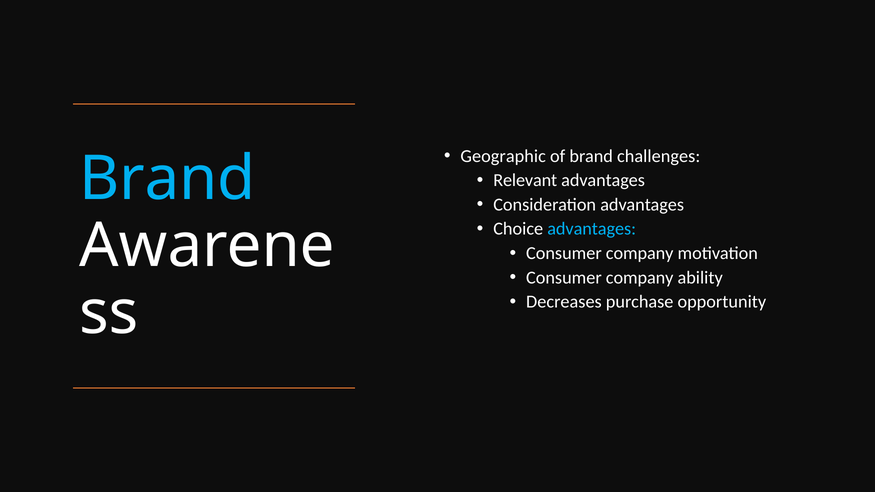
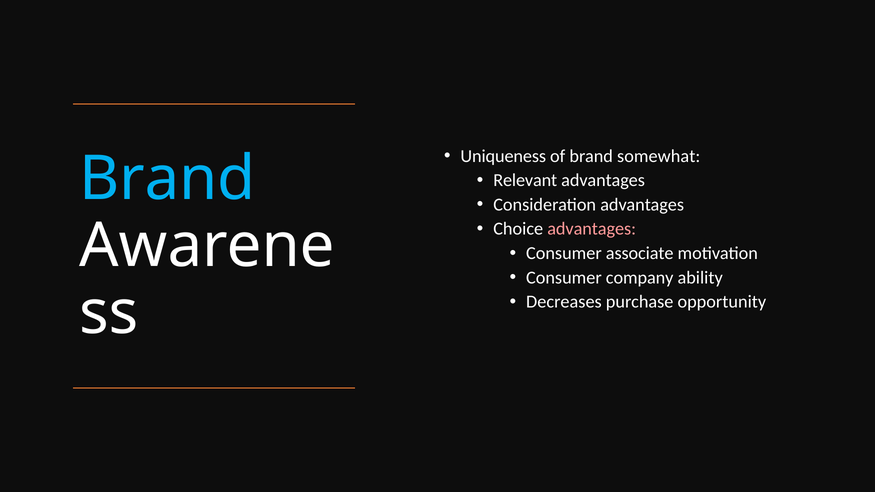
Geographic: Geographic -> Uniqueness (503, 156)
challenges: challenges -> somewhat (659, 156)
advantages colour: light blue -> pink (592, 229)
company: company -> associate (640, 253)
